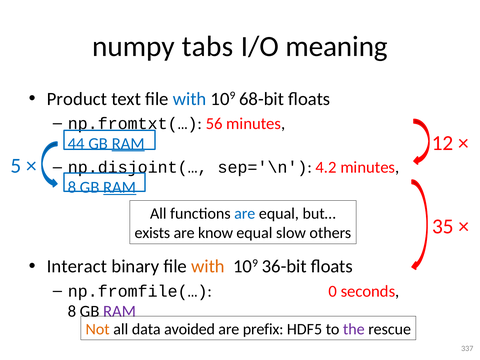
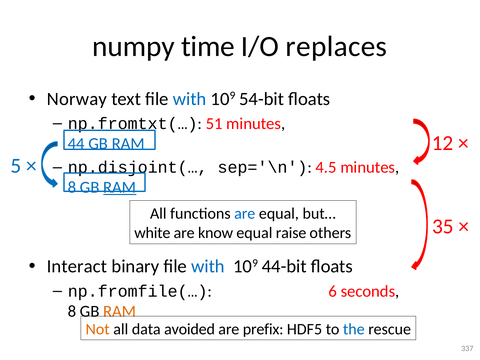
tabs: tabs -> time (208, 46)
meaning: meaning -> replaces (336, 46)
Product: Product -> Norway (77, 99)
68-bit: 68-bit -> 54-bit (262, 99)
56: 56 -> 51 (214, 124)
RAM underline: present -> none (128, 144)
4.2: 4.2 -> 4.5 (326, 167)
exists: exists -> white (152, 233)
slow: slow -> raise (291, 233)
with colour: orange -> blue (208, 266)
36-bit: 36-bit -> 44-bit (284, 266)
0: 0 -> 6 (333, 291)
RAM colour: purple -> orange (120, 311)
the colour: purple -> blue (354, 329)
